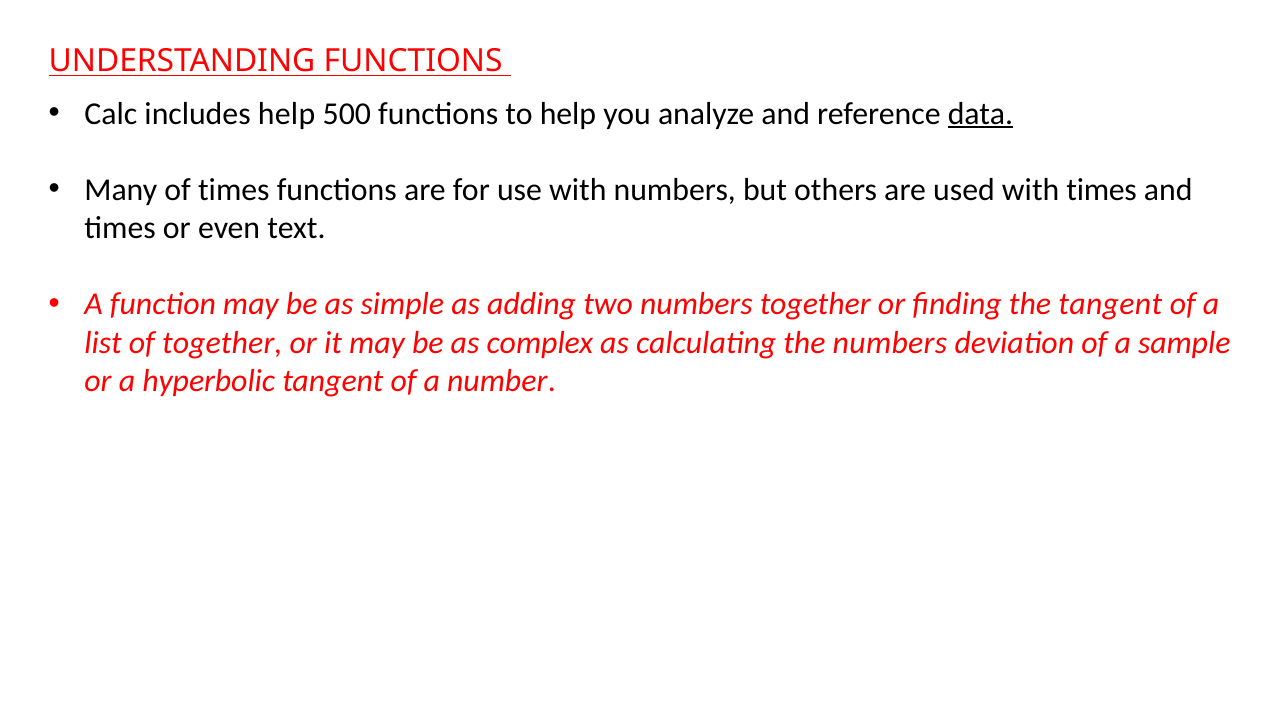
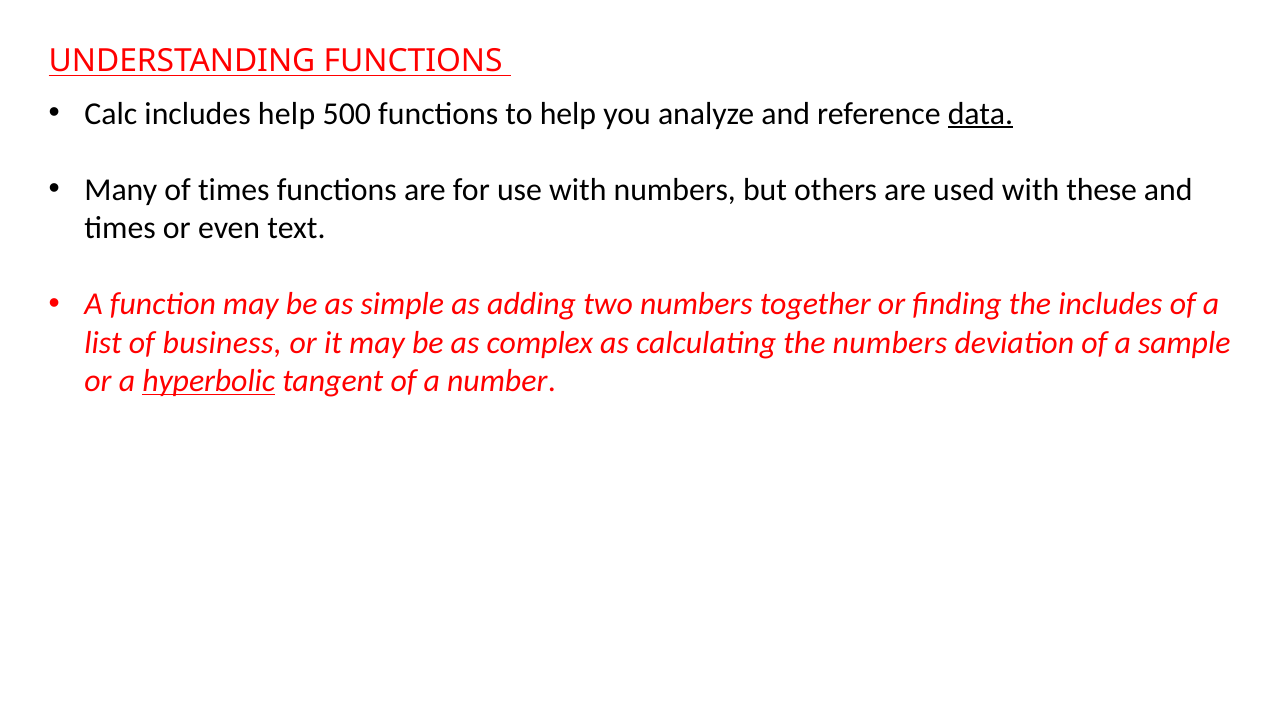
with times: times -> these (1102, 190)
the tangent: tangent -> includes (1110, 304)
of together: together -> business (222, 342)
hyperbolic underline: none -> present (209, 381)
